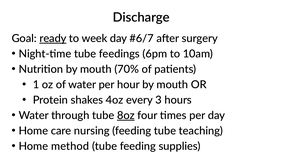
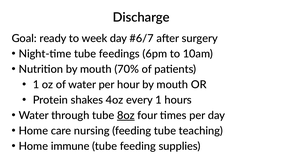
ready underline: present -> none (53, 39)
every 3: 3 -> 1 (159, 100)
method: method -> immune (70, 146)
